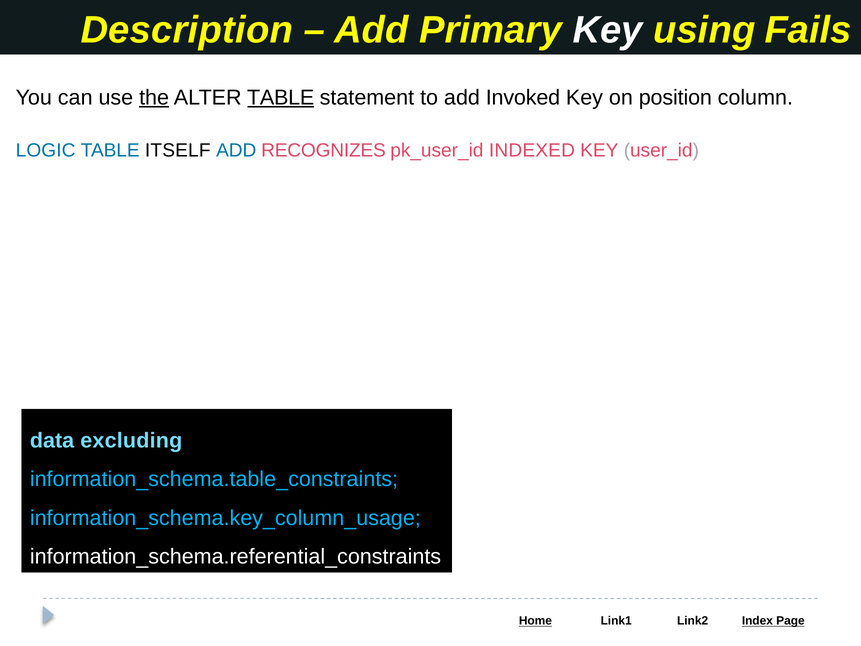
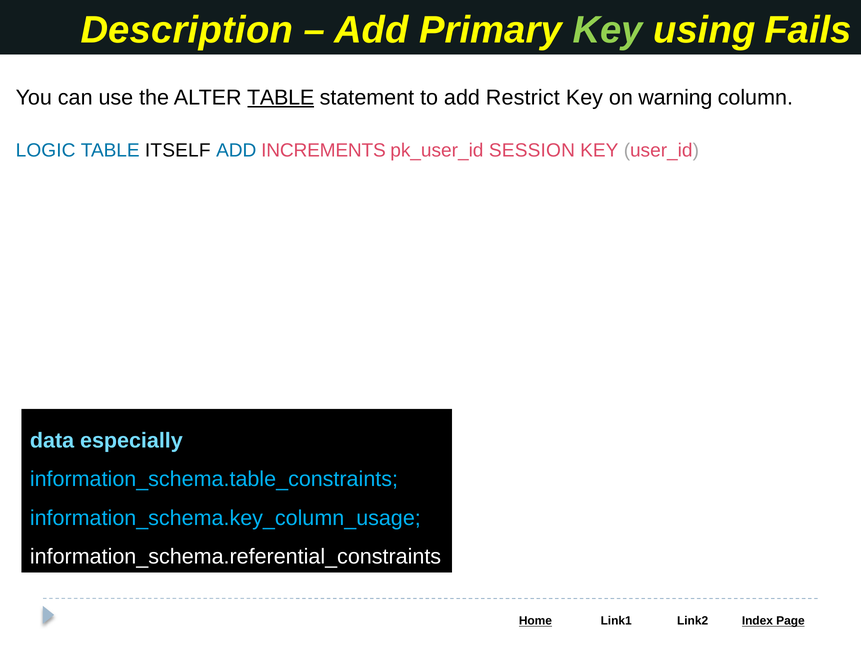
Key colour: white -> light green (608, 30)
the underline: present -> none (154, 98)
Invoked: Invoked -> Restrict (523, 98)
position: position -> warning (675, 98)
RECOGNIZES: RECOGNIZES -> INCREMENTS (323, 150)
INDEXED: INDEXED -> SESSION (532, 150)
excluding: excluding -> especially (131, 440)
